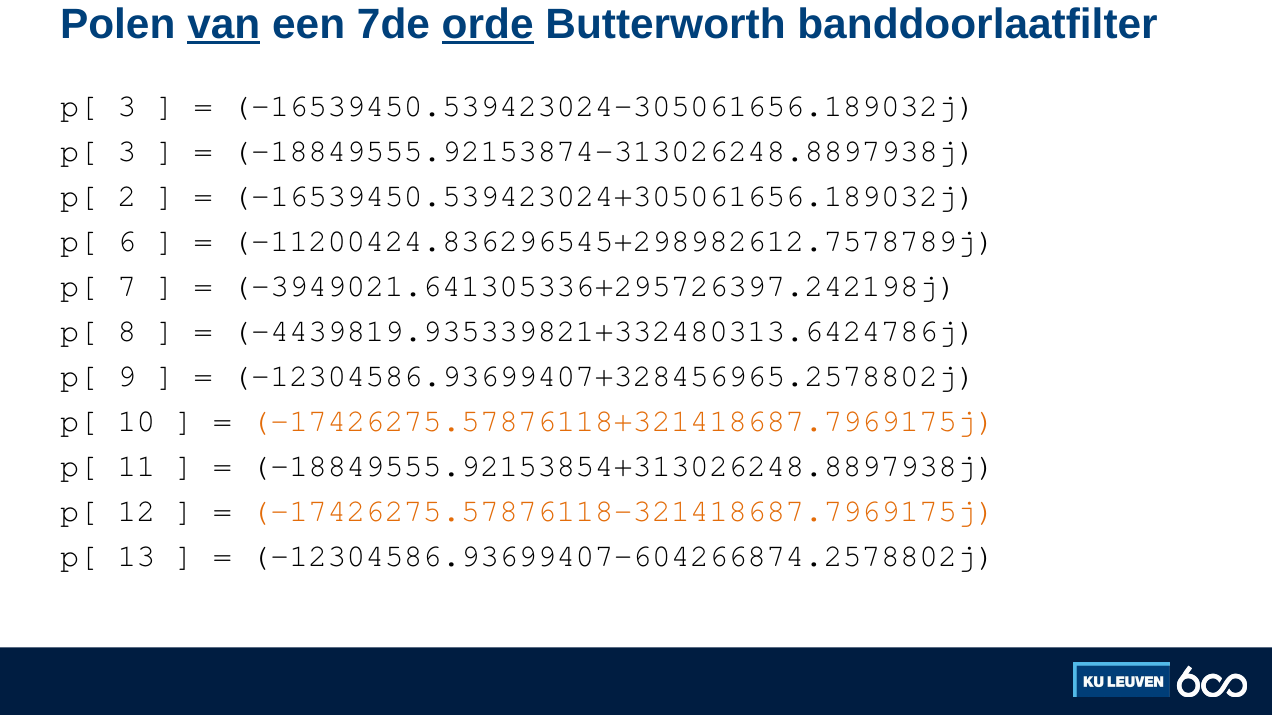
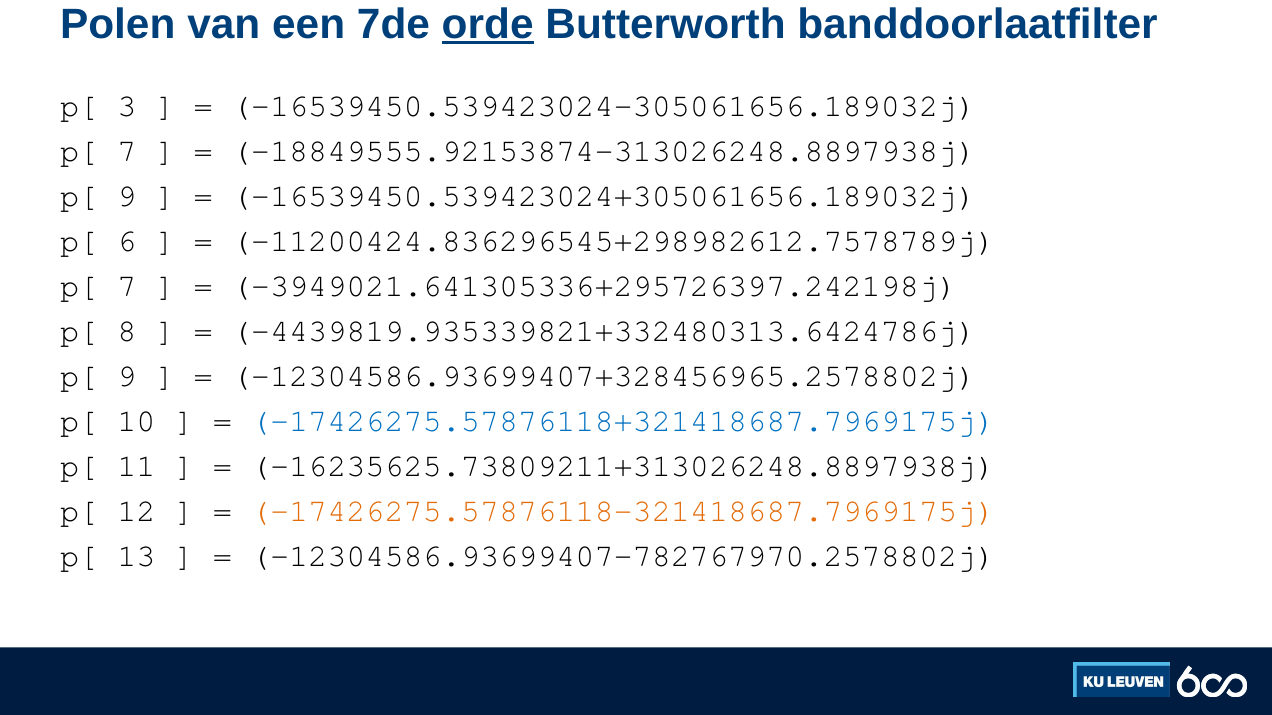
van underline: present -> none (224, 24)
3: 3 -> 7 (127, 151)
2: 2 -> 9 (127, 196)
-17426275.57876118+321418687.7969175j colour: orange -> blue (623, 421)
-18849555.92153854+313026248.8897938j: -18849555.92153854+313026248.8897938j -> -16235625.73809211+313026248.8897938j (623, 466)
-12304586.93699407-604266874.2578802j: -12304586.93699407-604266874.2578802j -> -12304586.93699407-782767970.2578802j (623, 556)
